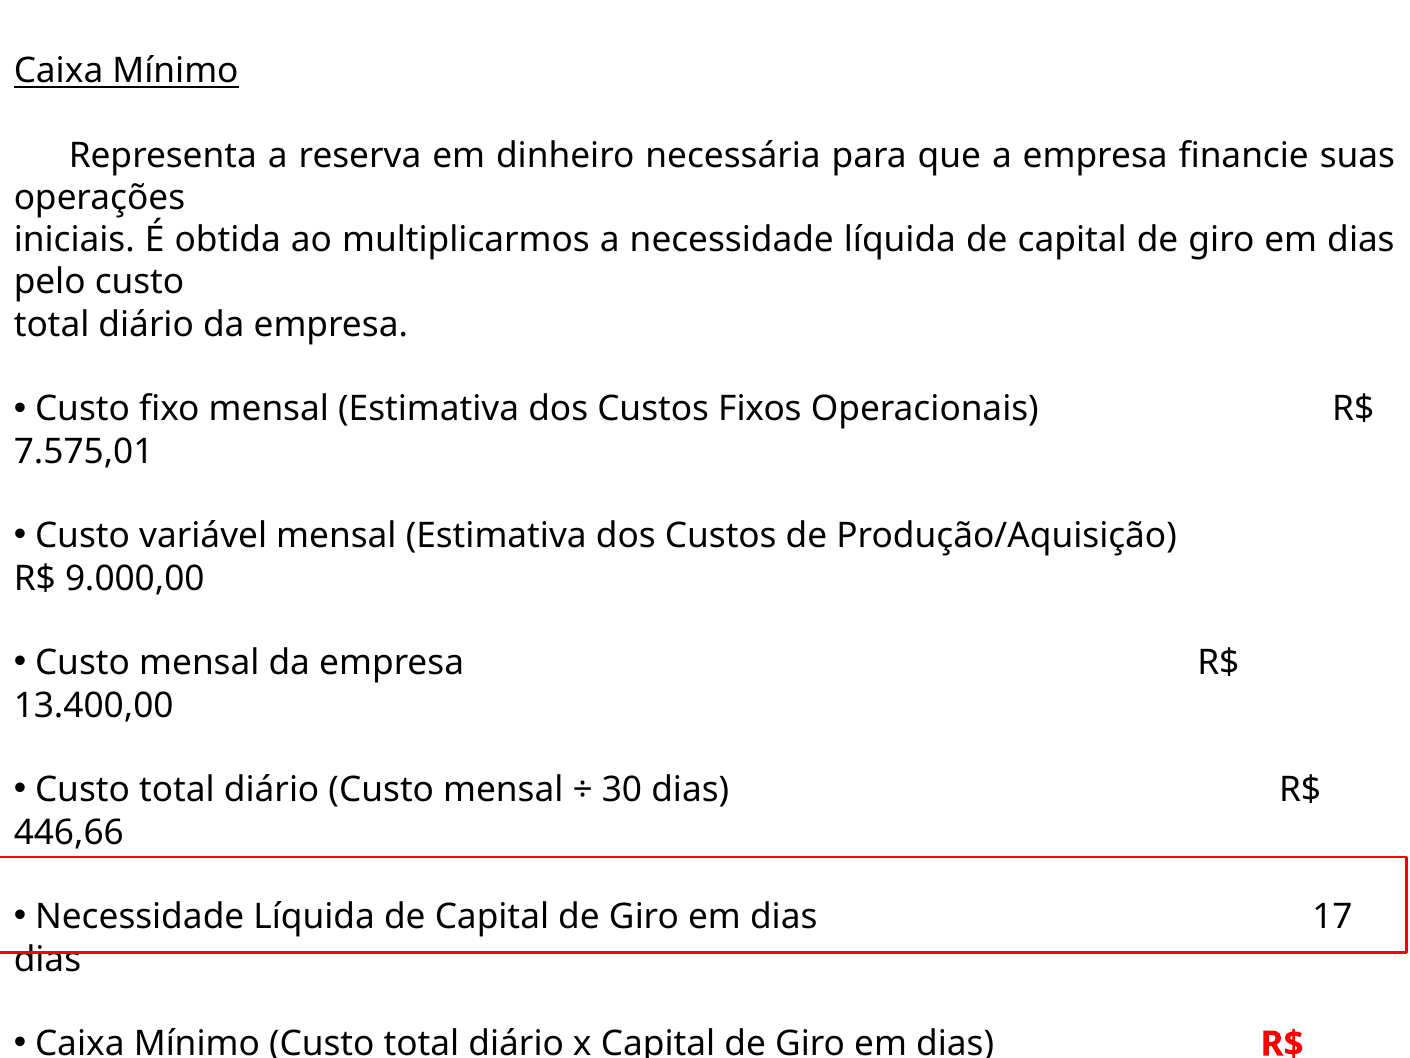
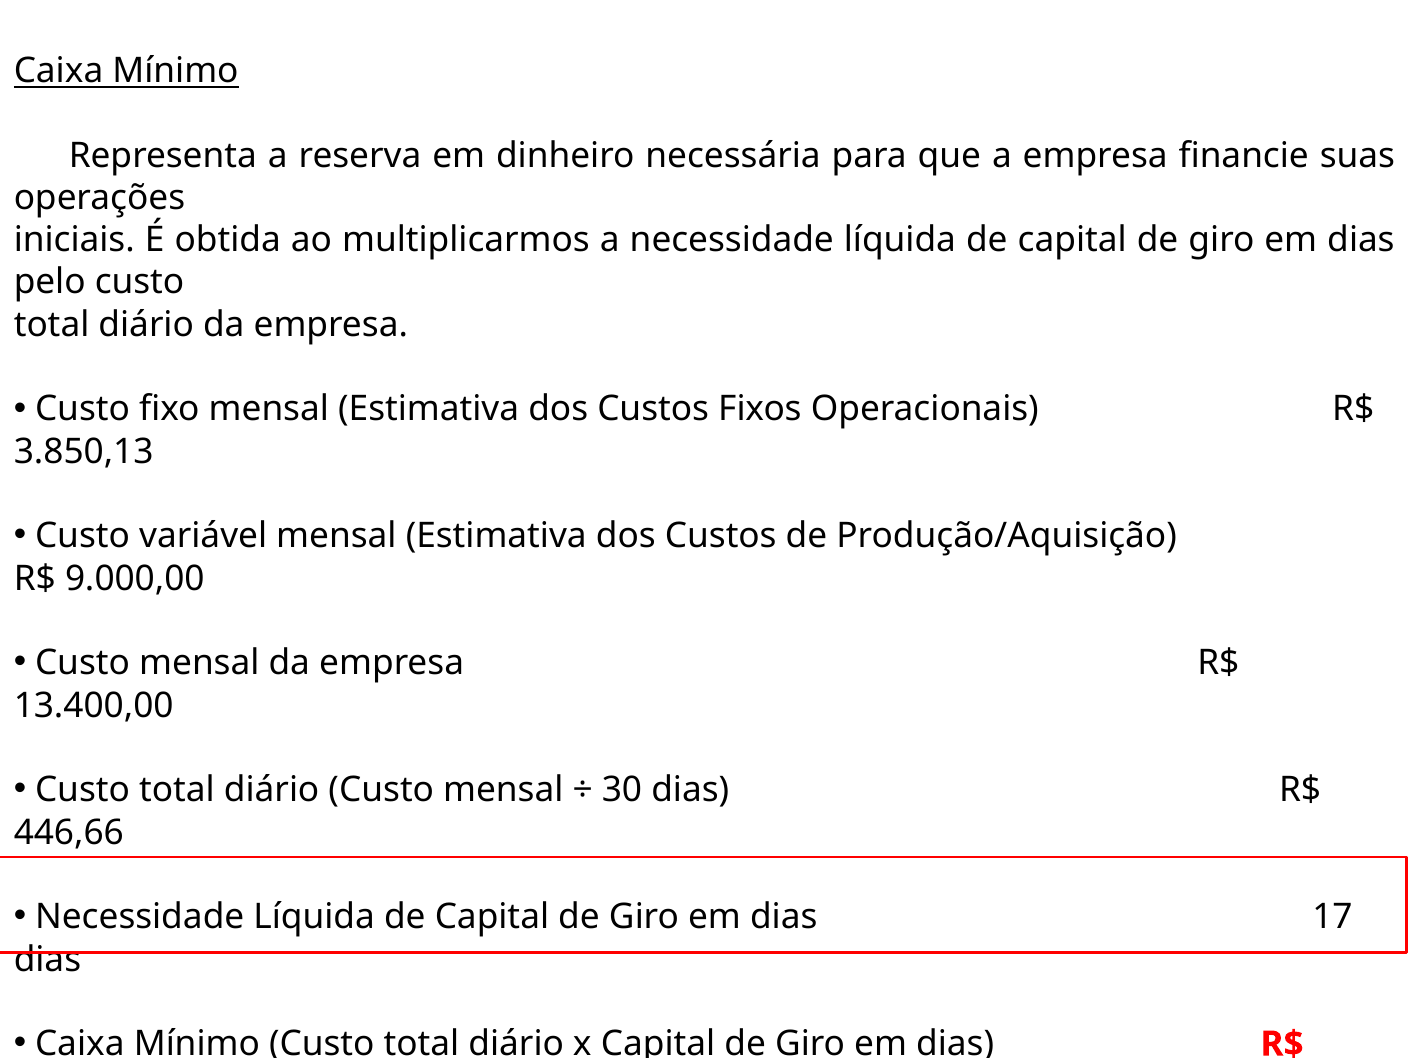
7.575,01: 7.575,01 -> 3.850,13 (84, 451)
